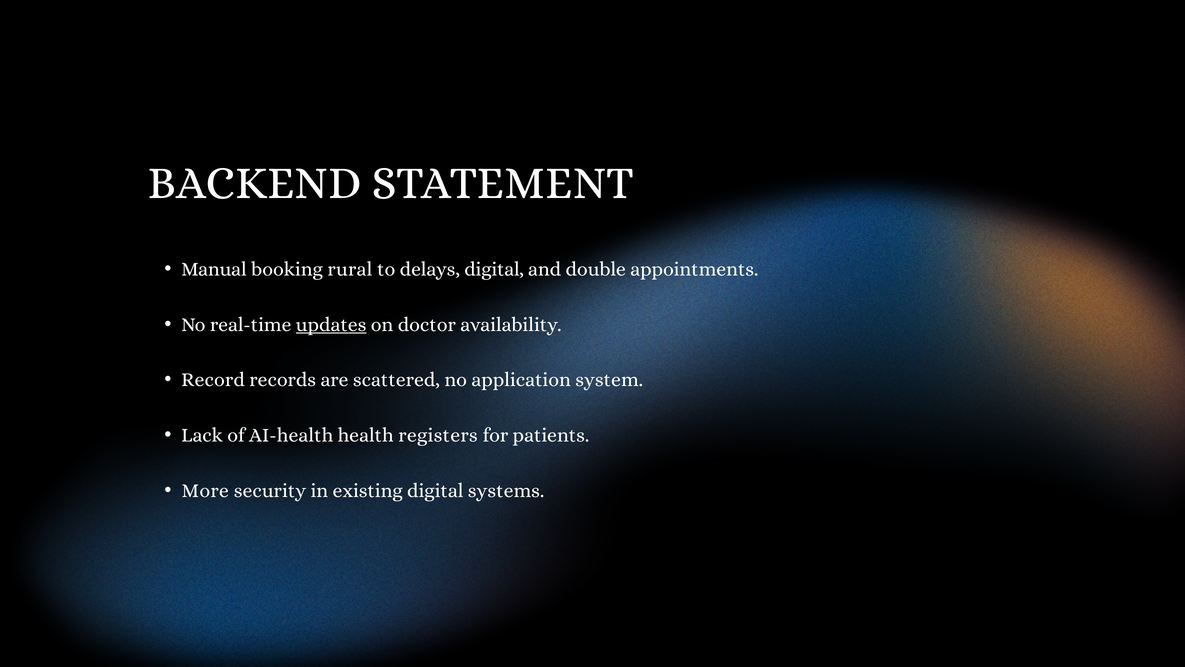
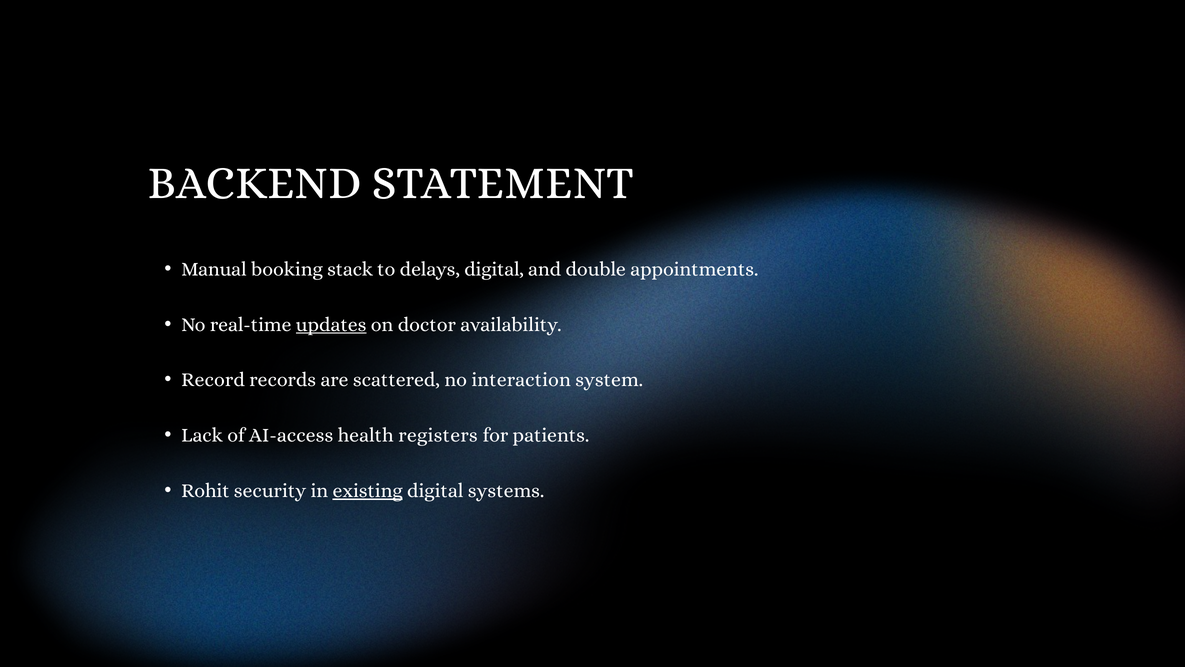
rural: rural -> stack (350, 269)
application: application -> interaction (521, 380)
AI-health: AI-health -> AI-access (291, 435)
More: More -> Rohit (205, 490)
existing underline: none -> present (368, 490)
